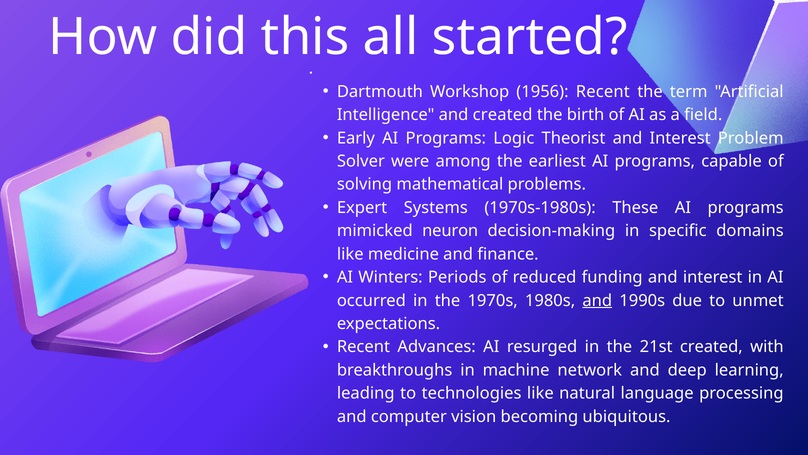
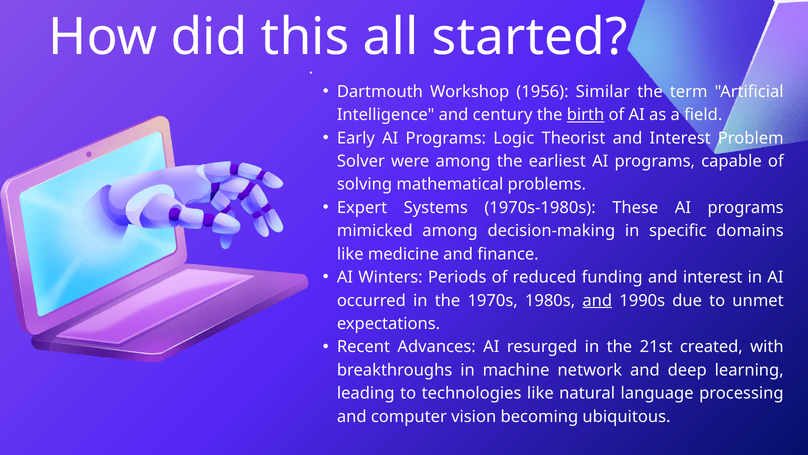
1956 Recent: Recent -> Similar (603, 92)
and created: created -> century (503, 115)
birth underline: none -> present (586, 115)
mimicked neuron: neuron -> among (450, 231)
